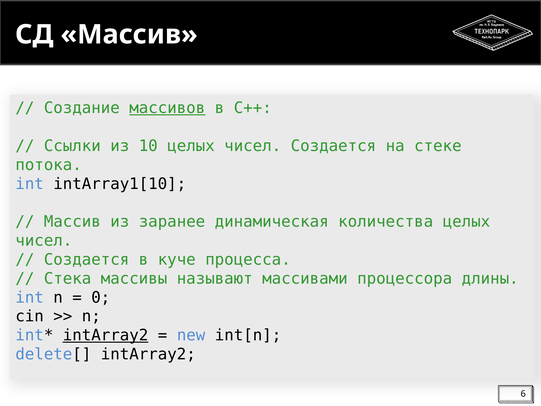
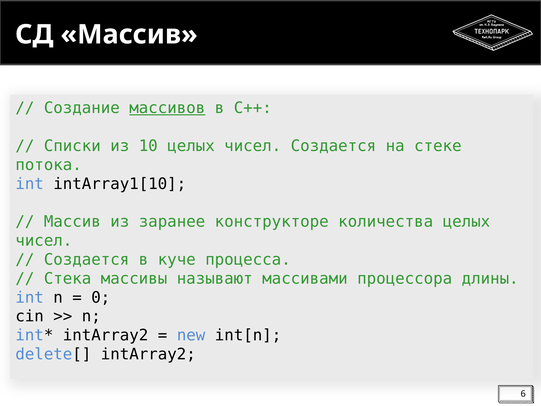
Ссылки: Ссылки -> Списки (72, 146)
динамическая: динамическая -> конструкторе (272, 222)
intArray2 underline: present -> none (106, 335)
